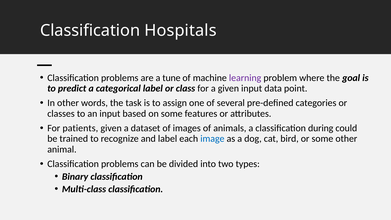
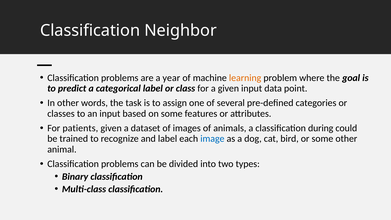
Hospitals: Hospitals -> Neighbor (181, 31)
tune: tune -> year (171, 78)
learning colour: purple -> orange (245, 78)
